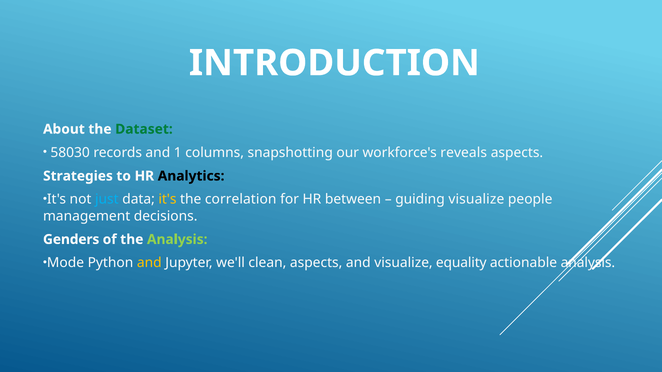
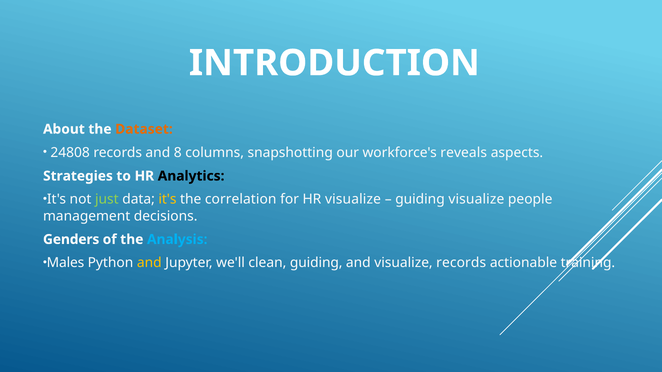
Dataset colour: green -> orange (144, 129)
58030: 58030 -> 24808 (70, 153)
1: 1 -> 8 (178, 153)
just colour: light blue -> light green (107, 200)
HR between: between -> visualize (353, 200)
Analysis colour: light green -> light blue (177, 240)
Mode: Mode -> Males (66, 263)
clean aspects: aspects -> guiding (316, 263)
visualize equality: equality -> records (461, 263)
actionable analysis: analysis -> training (588, 263)
